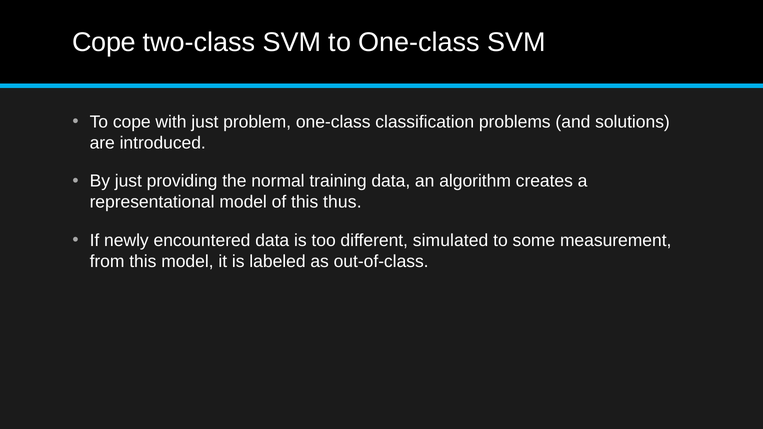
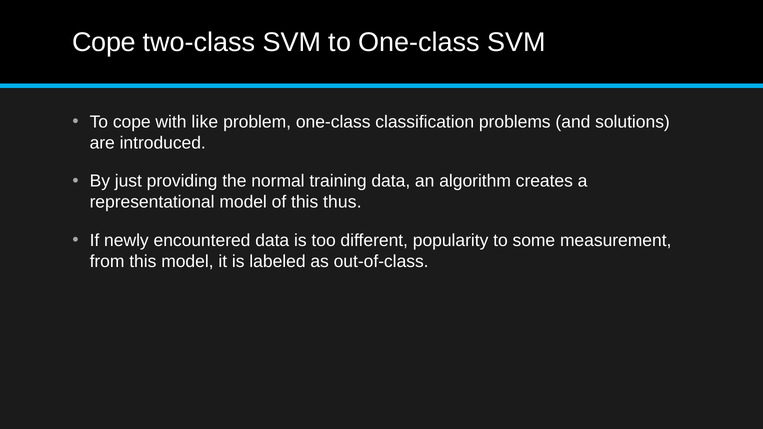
with just: just -> like (205, 122)
simulated: simulated -> popularity (451, 241)
